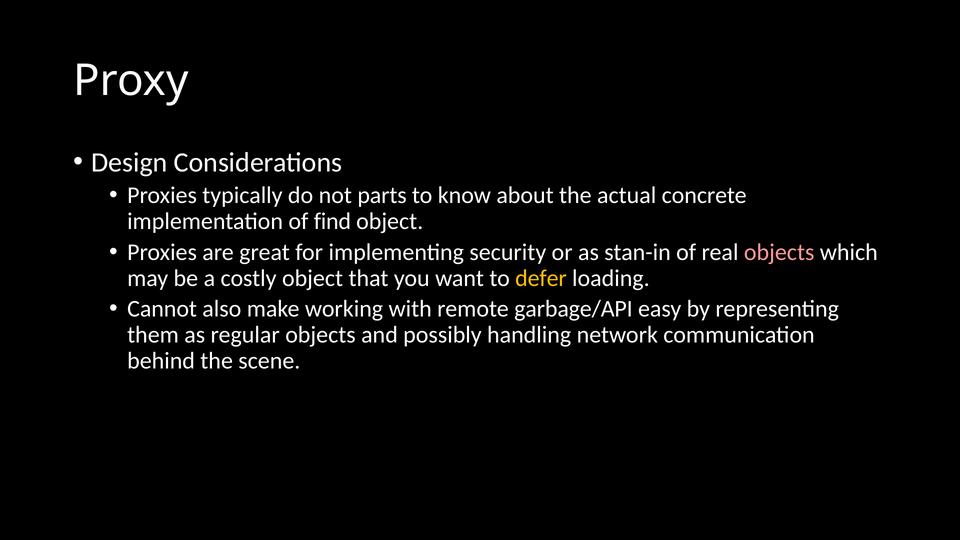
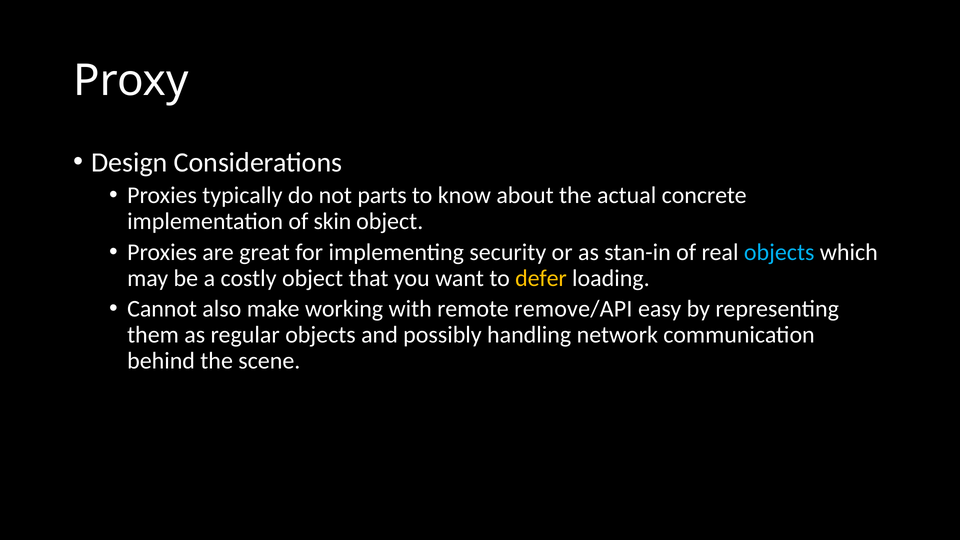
find: find -> skin (332, 221)
objects colour: pink -> light blue (779, 252)
garbage/API: garbage/API -> remove/API (573, 309)
